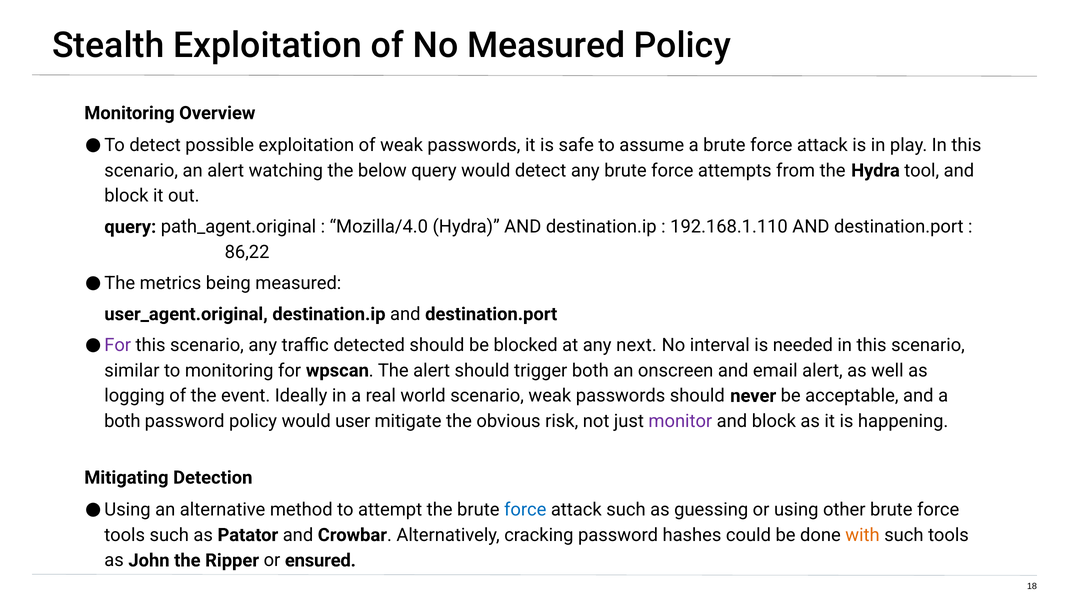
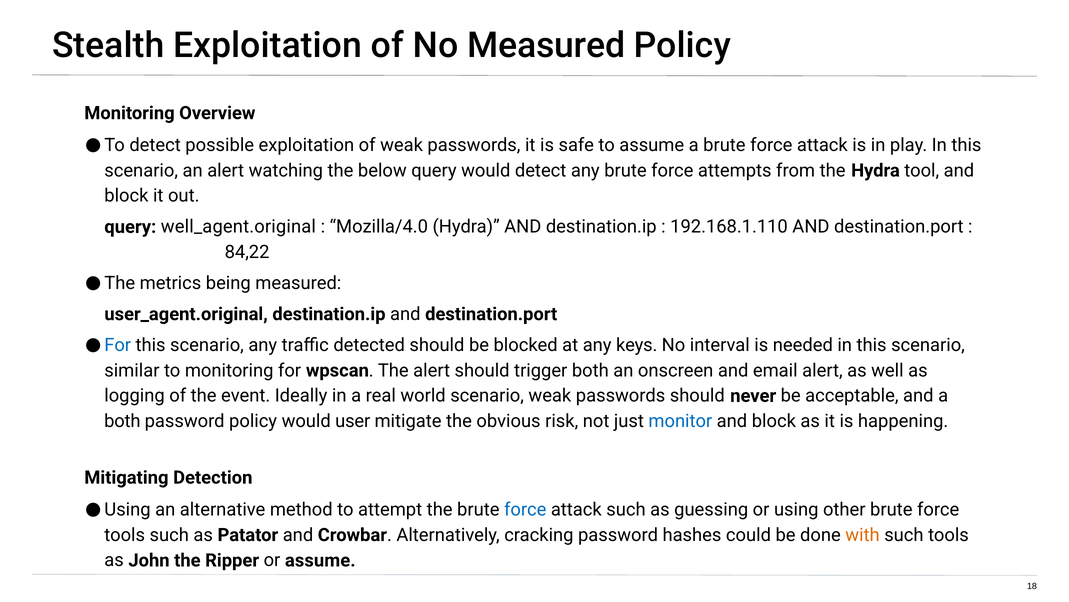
path_agent.original: path_agent.original -> well_agent.original (238, 227)
86,22: 86,22 -> 84,22 (247, 252)
For colour: purple -> blue (118, 345)
next: next -> keys (637, 345)
monitor colour: purple -> blue (680, 421)
or ensured: ensured -> assume (320, 560)
